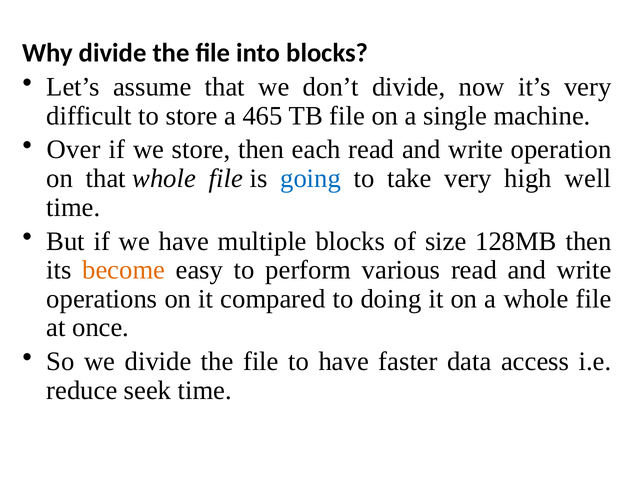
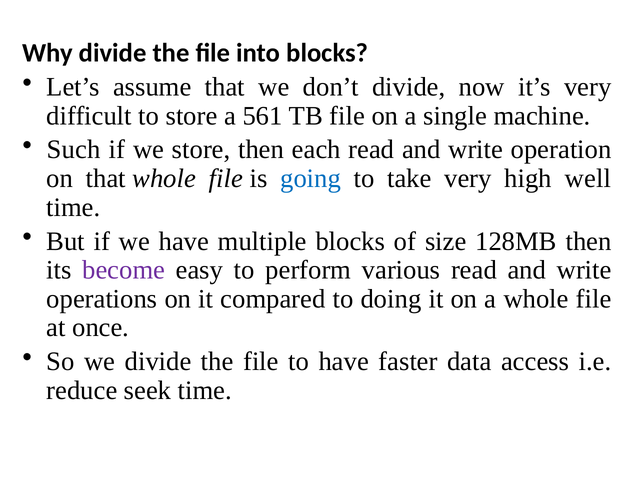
465: 465 -> 561 (263, 116)
Over: Over -> Such (74, 150)
become colour: orange -> purple (124, 270)
